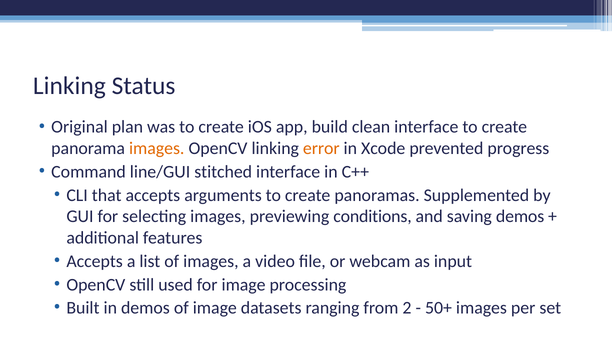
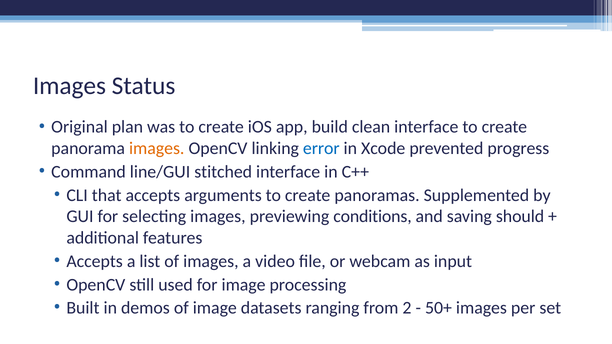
Linking: Linking -> Images (69, 86)
error colour: orange -> blue (321, 149)
saving demos: demos -> should (520, 217)
